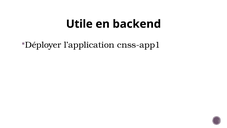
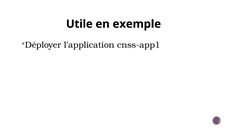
backend: backend -> exemple (137, 24)
